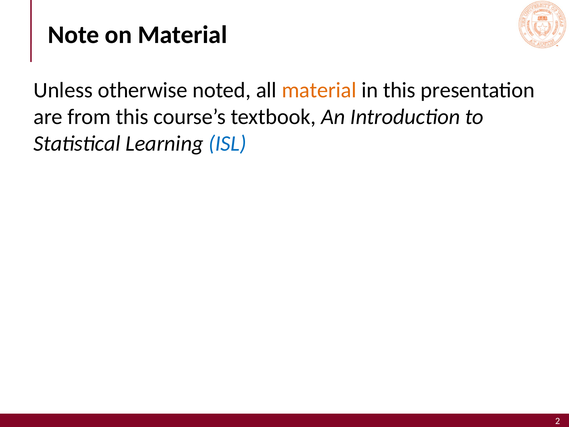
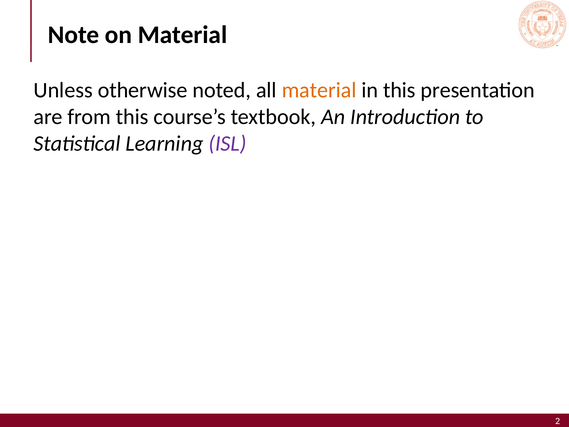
ISL colour: blue -> purple (227, 143)
